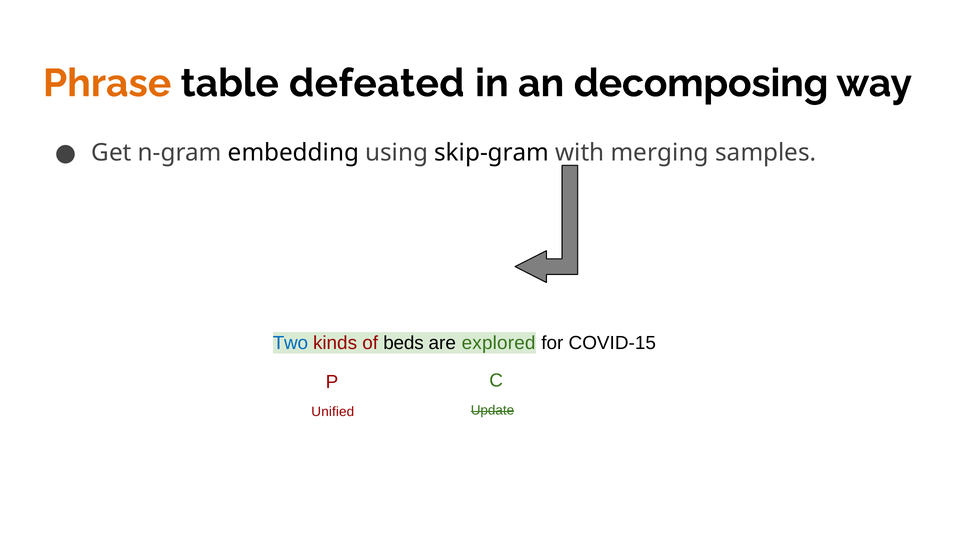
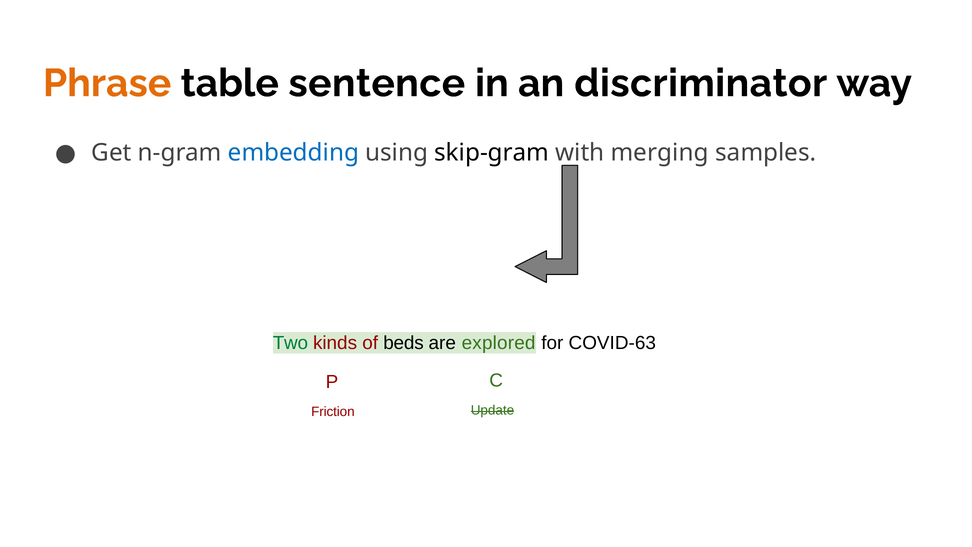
defeated: defeated -> sentence (377, 83)
decomposing: decomposing -> discriminator (701, 83)
embedding colour: black -> blue (293, 153)
Two colour: blue -> green (290, 343)
COVID-15: COVID-15 -> COVID-63 (612, 343)
Unified: Unified -> Friction (333, 412)
